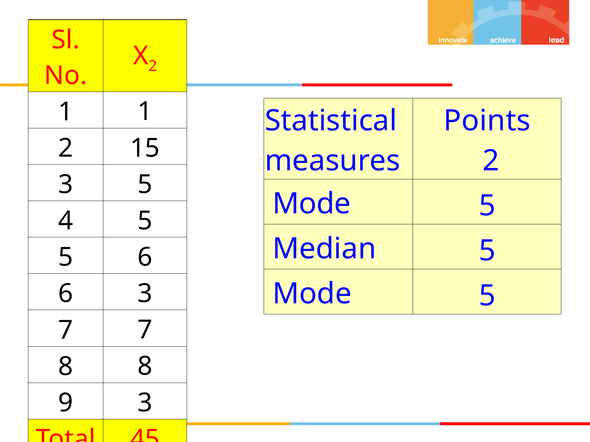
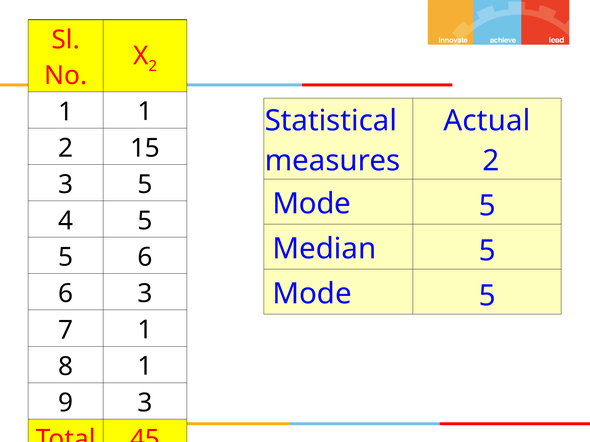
Points: Points -> Actual (487, 121)
7 7: 7 -> 1 (145, 330)
8 8: 8 -> 1 (145, 367)
